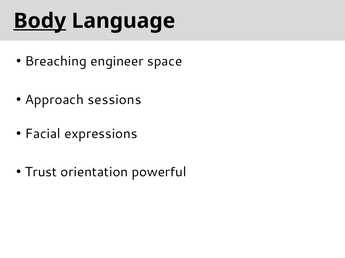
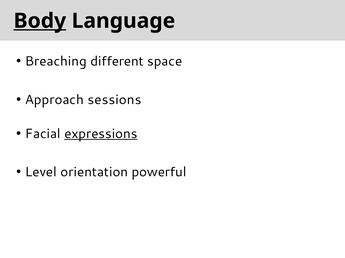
engineer: engineer -> different (117, 61)
expressions underline: none -> present (101, 134)
Trust: Trust -> Level (41, 173)
